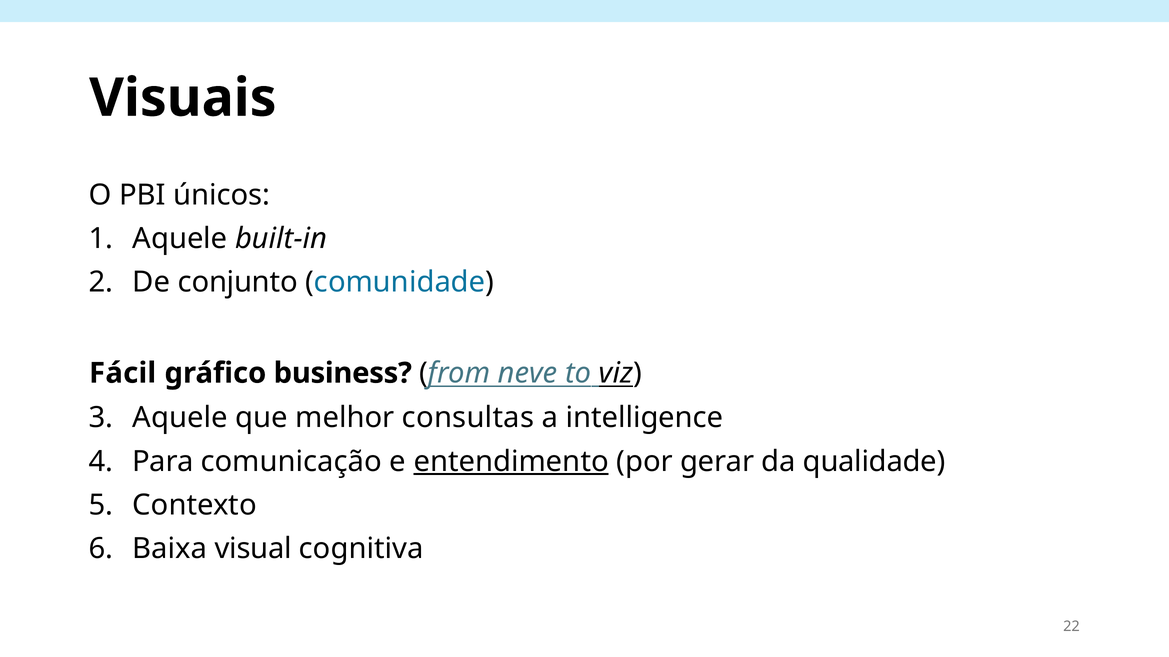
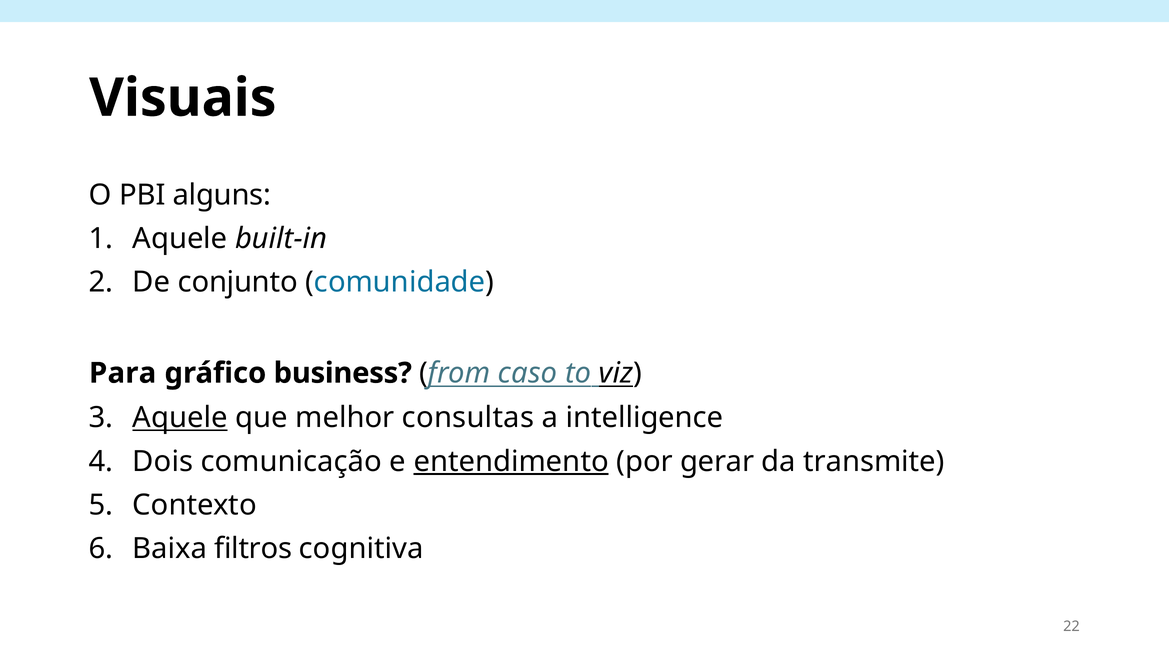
únicos: únicos -> alguns (222, 195)
Fácil: Fácil -> Para (123, 373)
neve: neve -> caso (528, 373)
Aquele underline: none -> present (180, 418)
Para: Para -> Dois (163, 462)
qualidade: qualidade -> transmite (874, 462)
visual: visual -> filtros (253, 549)
